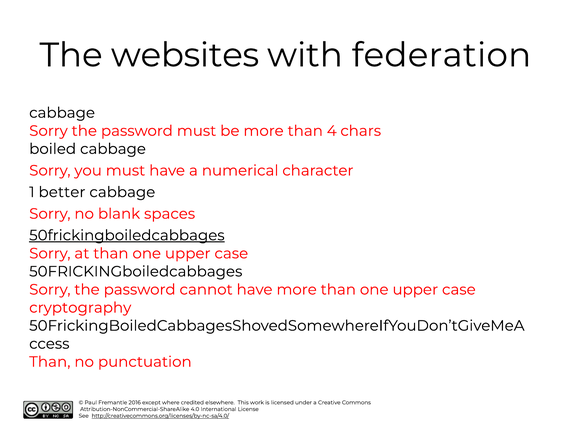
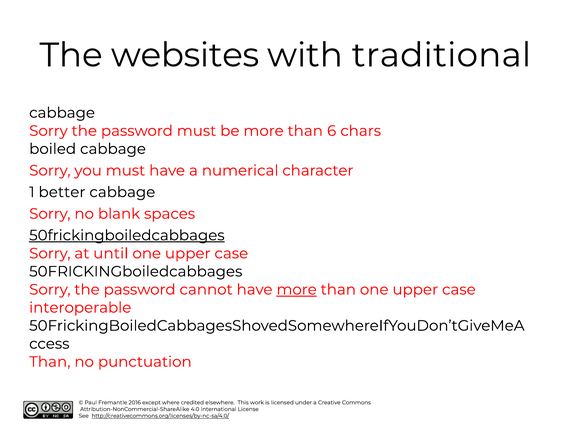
federation: federation -> traditional (441, 55)
4: 4 -> 6 (332, 131)
at than: than -> until (111, 254)
more underline: none -> present (297, 290)
cryptography: cryptography -> interoperable (80, 308)
